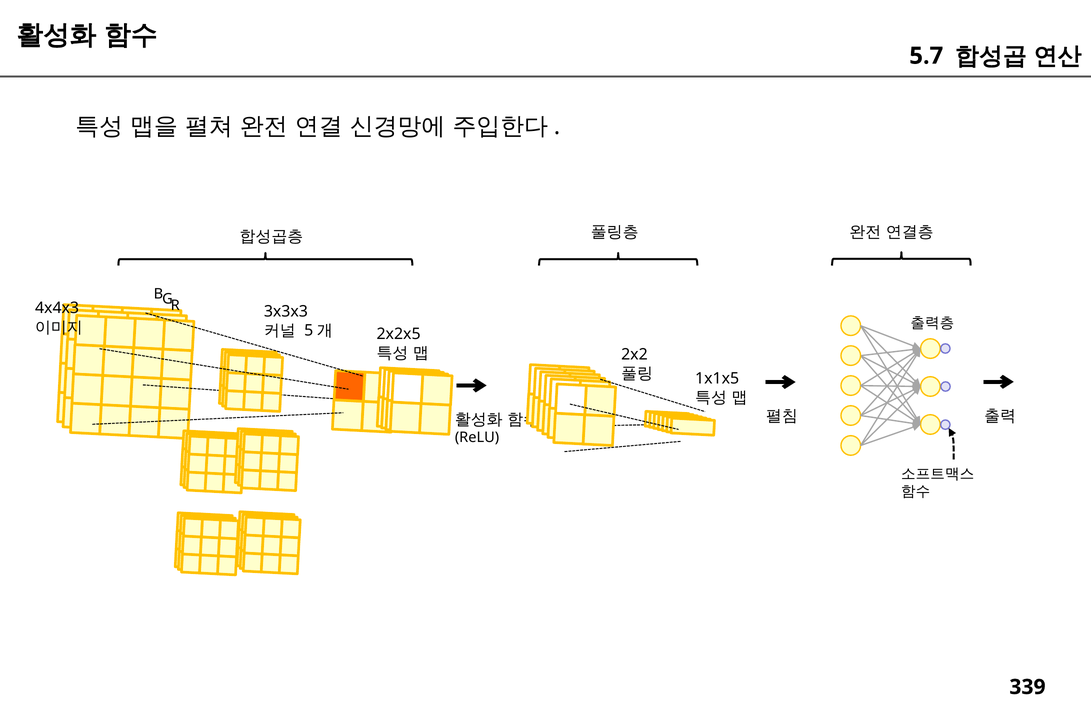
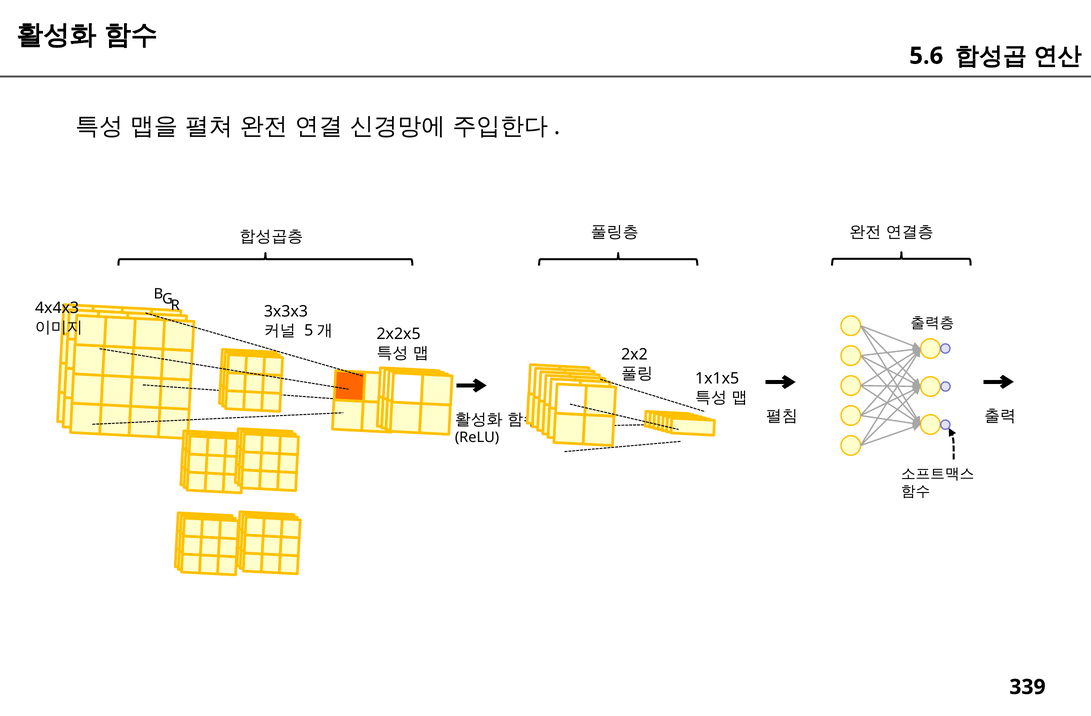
5.7: 5.7 -> 5.6 (926, 56)
